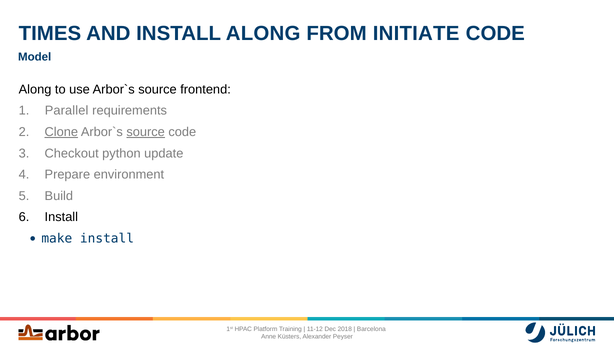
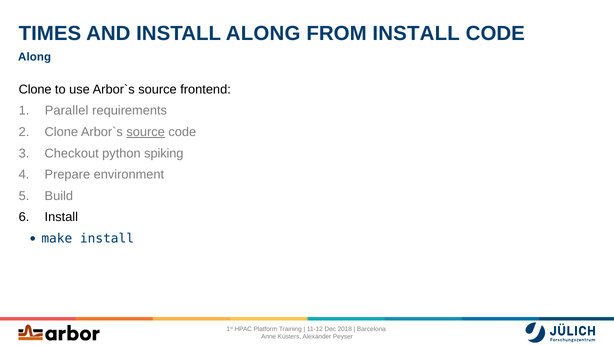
FROM INITIATE: INITIATE -> INSTALL (416, 33)
Model: Model -> Along (35, 57)
Along: Along -> Clone (35, 89)
Clone underline: present -> none (61, 132)
update: update -> spiking (164, 153)
